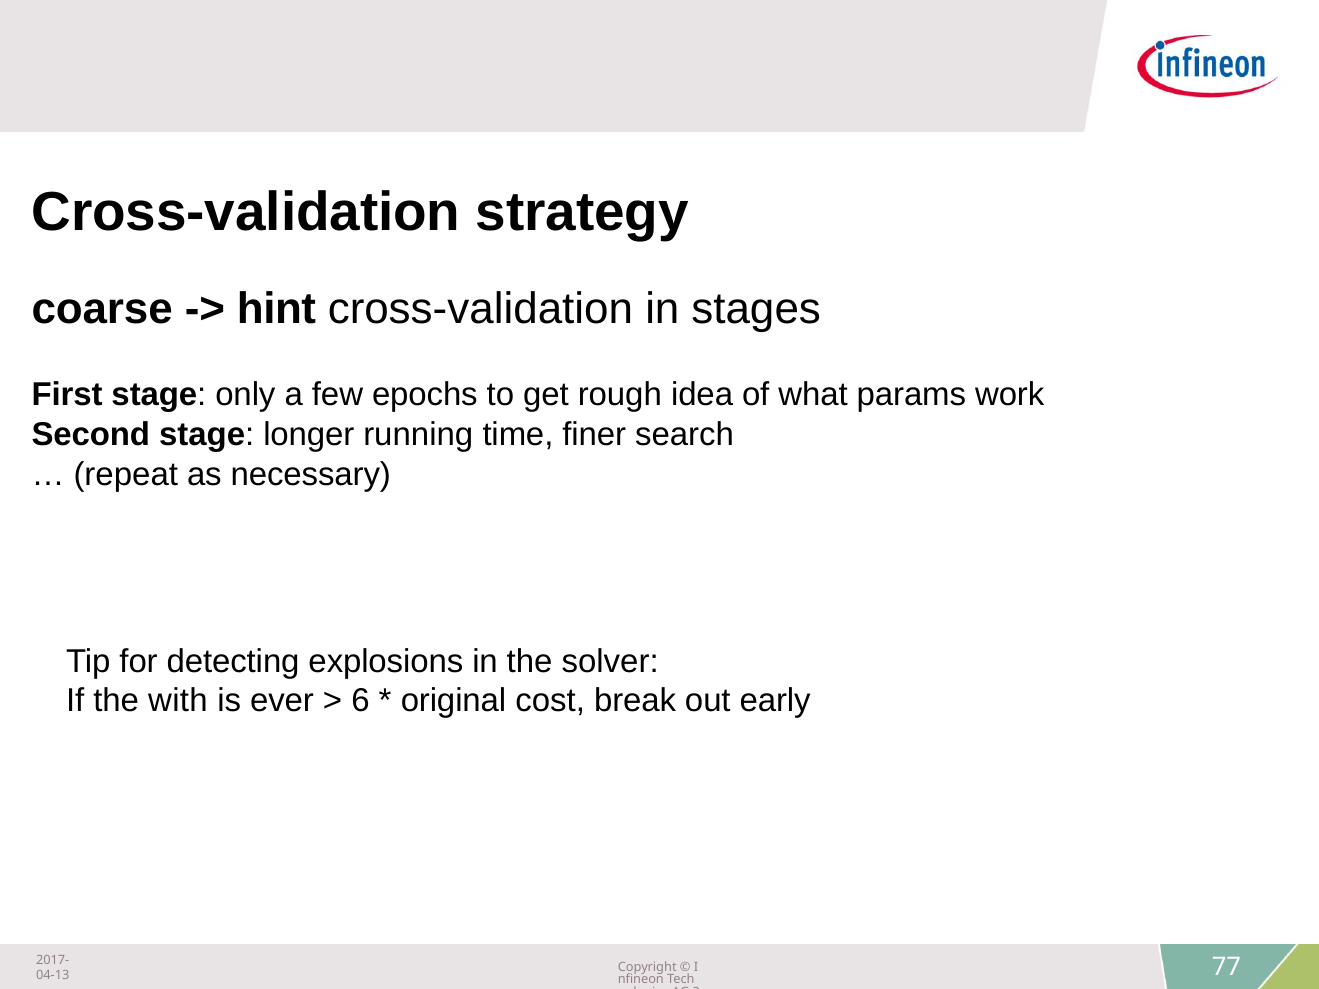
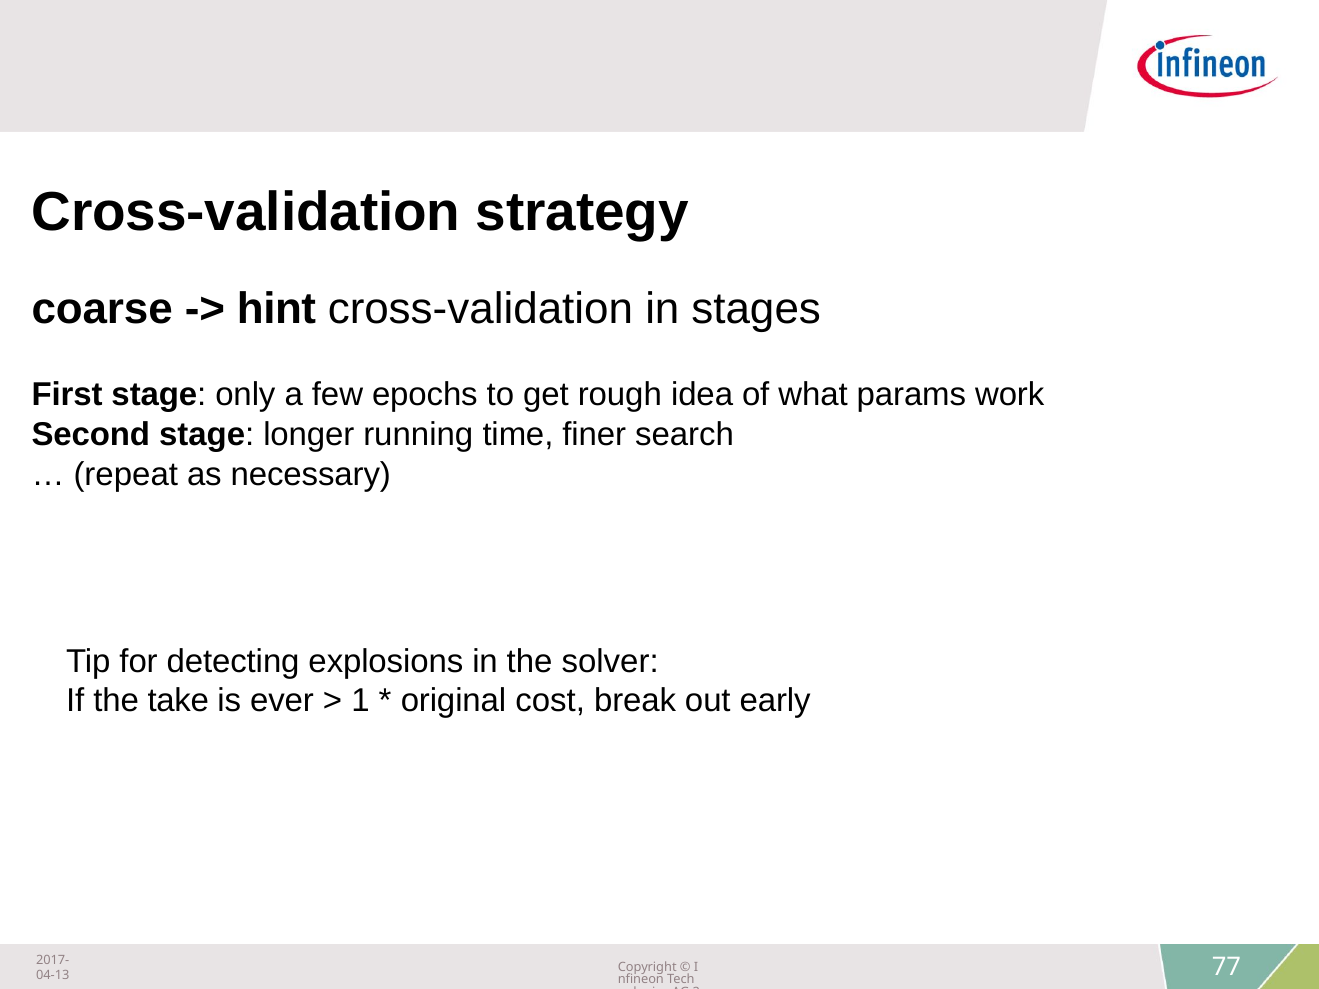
with: with -> take (178, 701)
6: 6 -> 1 (360, 701)
